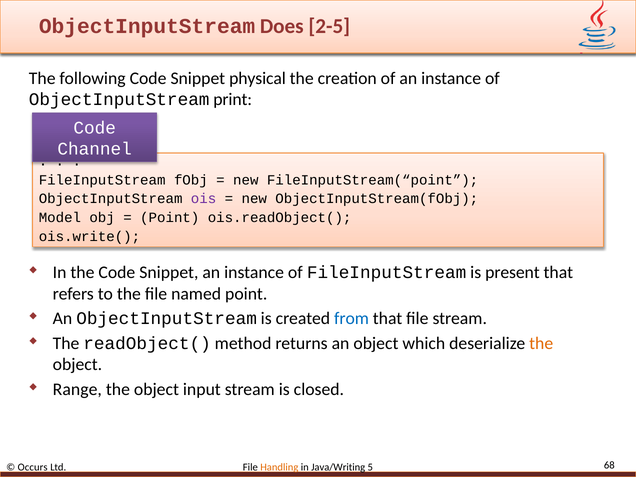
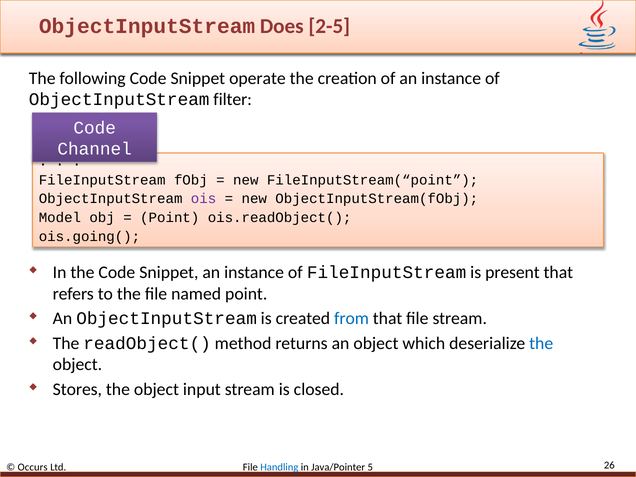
physical: physical -> operate (257, 78)
print: print -> filter (233, 99)
ois.write(: ois.write( -> ois.going( (89, 237)
the colour: orange -> blue (541, 343)
Range: Range -> Stores (77, 389)
Handling colour: orange -> blue (279, 467)
Java/Writing: Java/Writing -> Java/Pointer (338, 467)
68: 68 -> 26 (609, 465)
